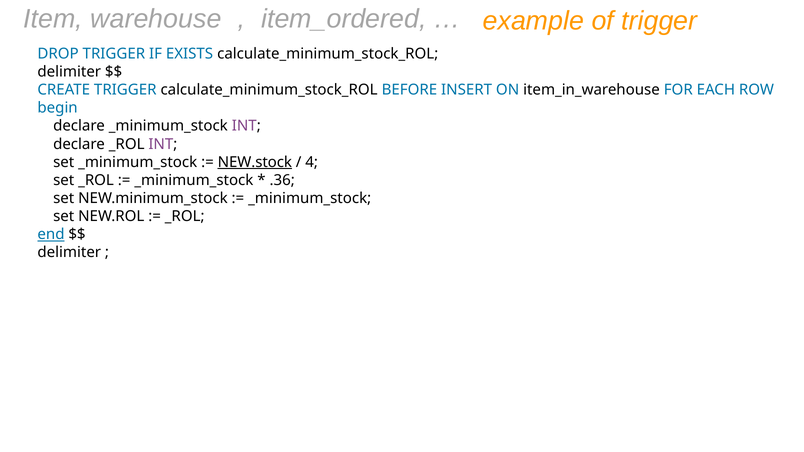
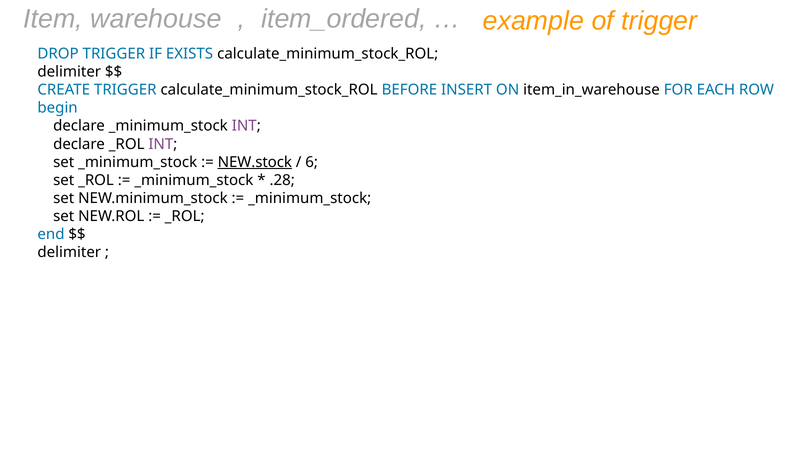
4: 4 -> 6 (312, 162)
.36: .36 -> .28 (282, 180)
end underline: present -> none (51, 235)
